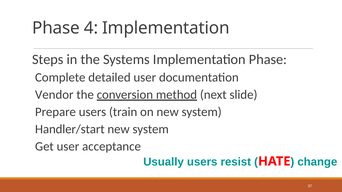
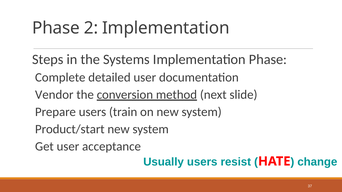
4: 4 -> 2 (91, 28)
Handler/start: Handler/start -> Product/start (70, 129)
